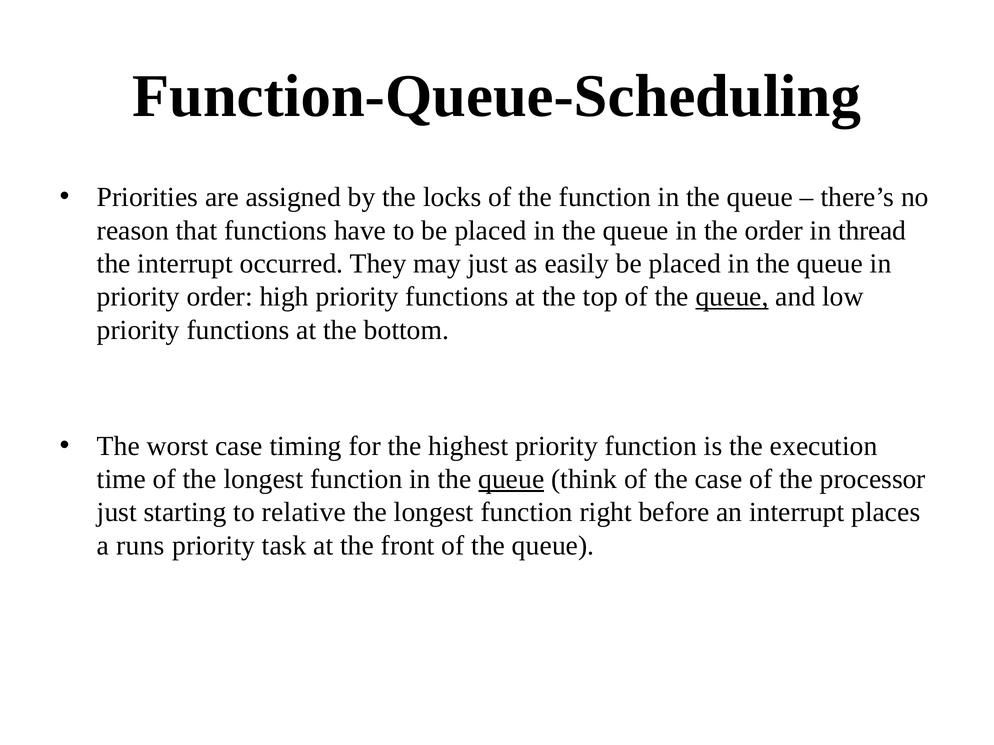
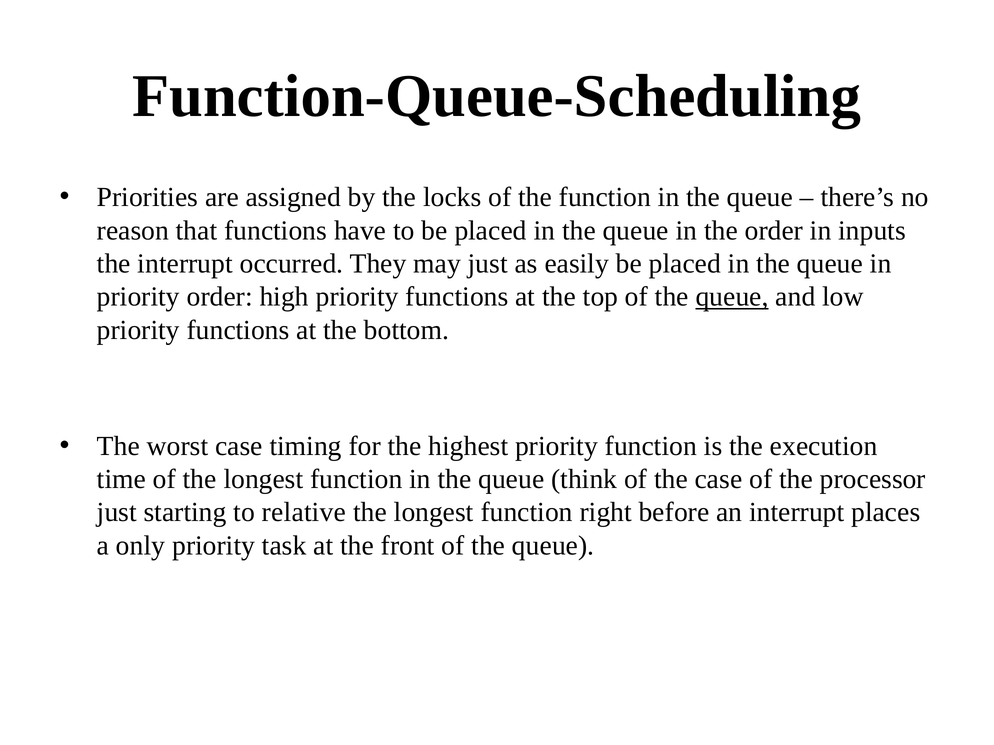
thread: thread -> inputs (872, 231)
queue underline: present -> none (511, 480)
runs: runs -> only (141, 546)
